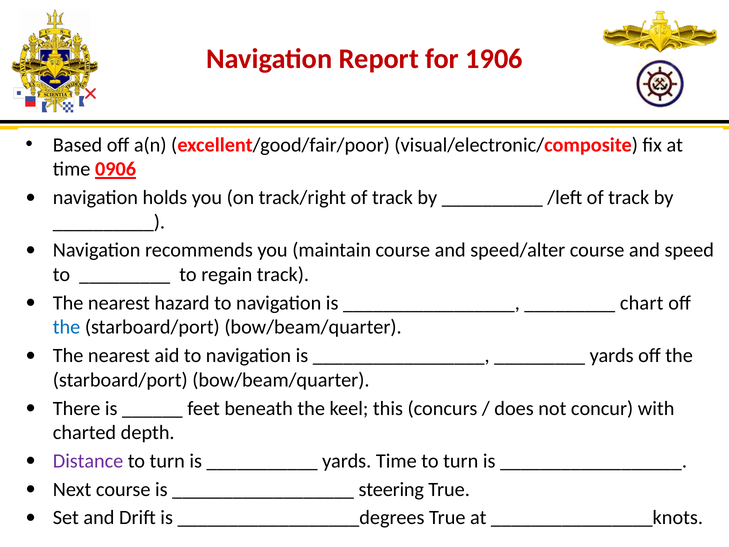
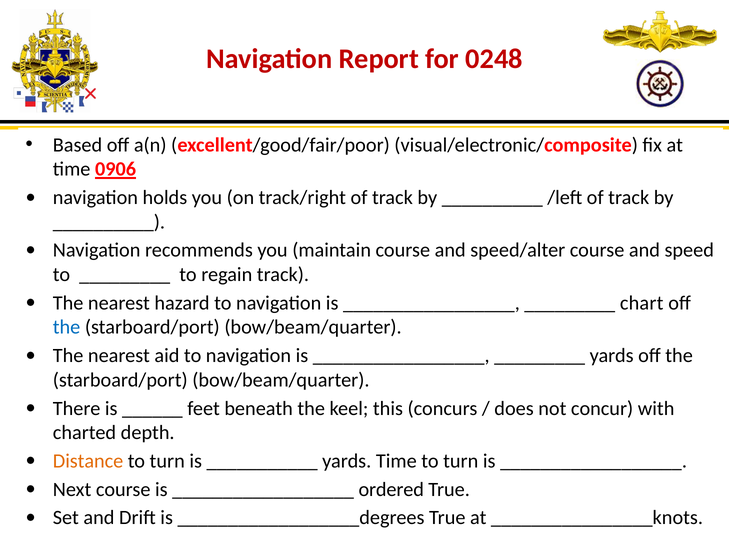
1906: 1906 -> 0248 (494, 59)
Distance colour: purple -> orange (88, 461)
steering: steering -> ordered (391, 489)
